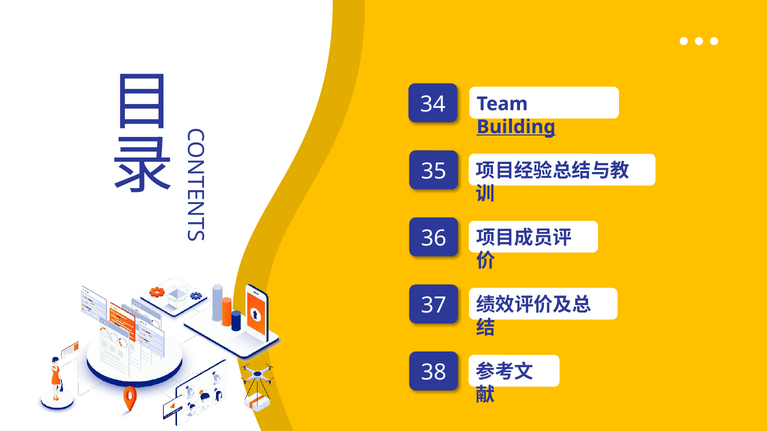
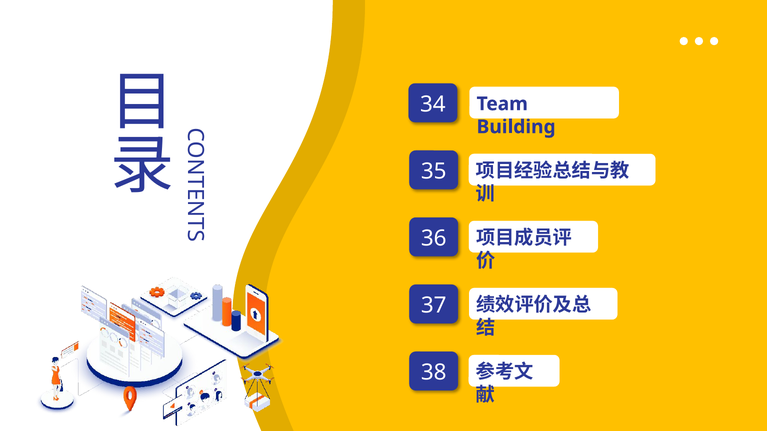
Building underline: present -> none (516, 127)
